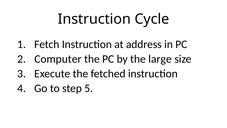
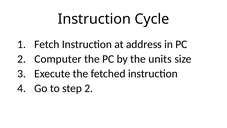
large: large -> units (160, 59)
step 5: 5 -> 2 (89, 88)
